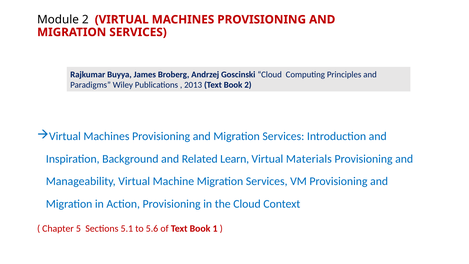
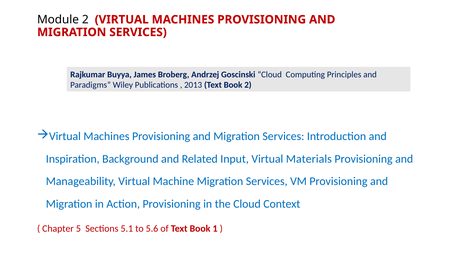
Learn: Learn -> Input (235, 159)
